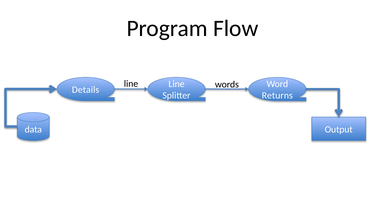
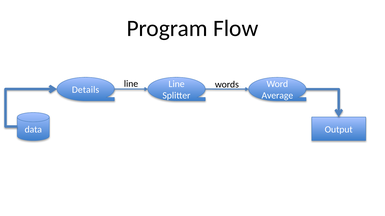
Returns: Returns -> Average (277, 96)
